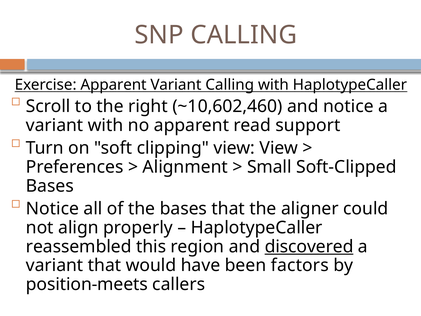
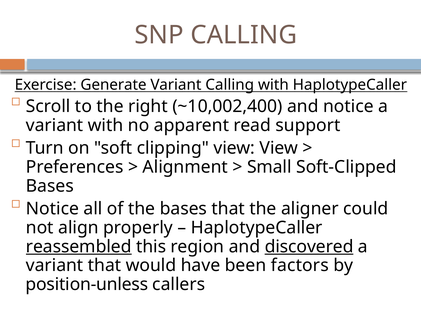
Exercise Apparent: Apparent -> Generate (114, 85)
~10,602,460: ~10,602,460 -> ~10,002,400 (227, 106)
reassembled underline: none -> present (79, 246)
position-meets: position-meets -> position-unless (87, 284)
